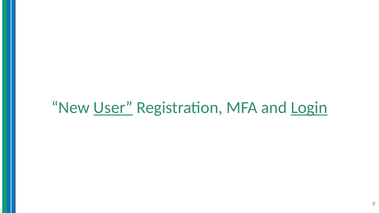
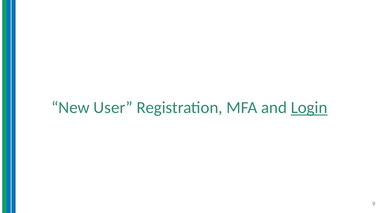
User underline: present -> none (113, 108)
